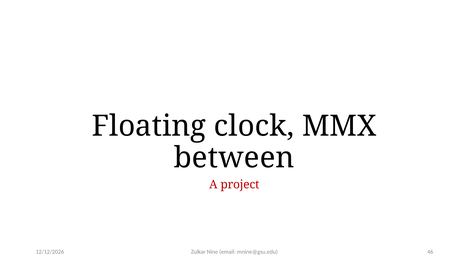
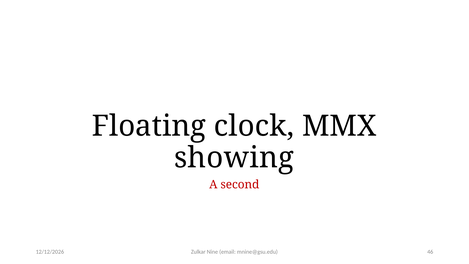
between: between -> showing (234, 158)
project: project -> second (240, 185)
